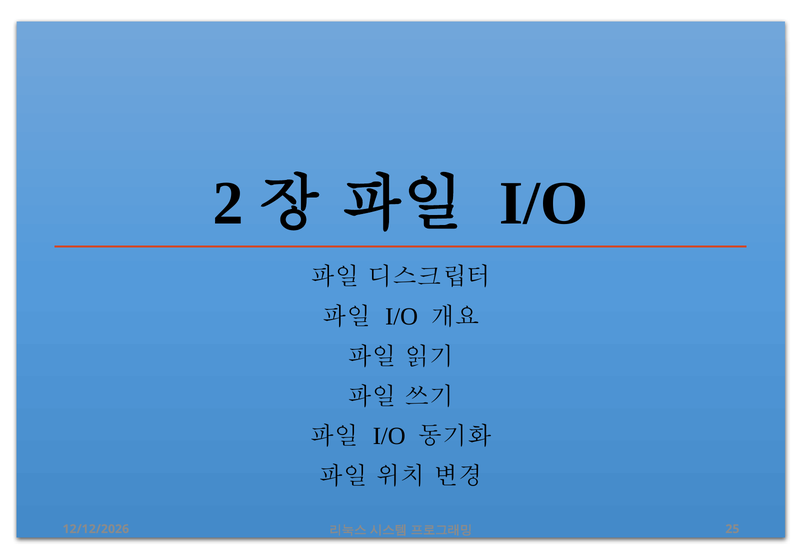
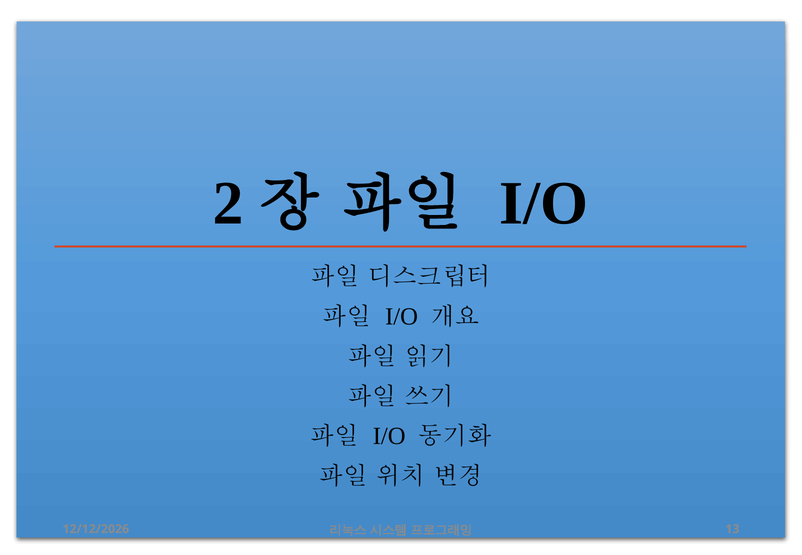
25: 25 -> 13 (732, 529)
